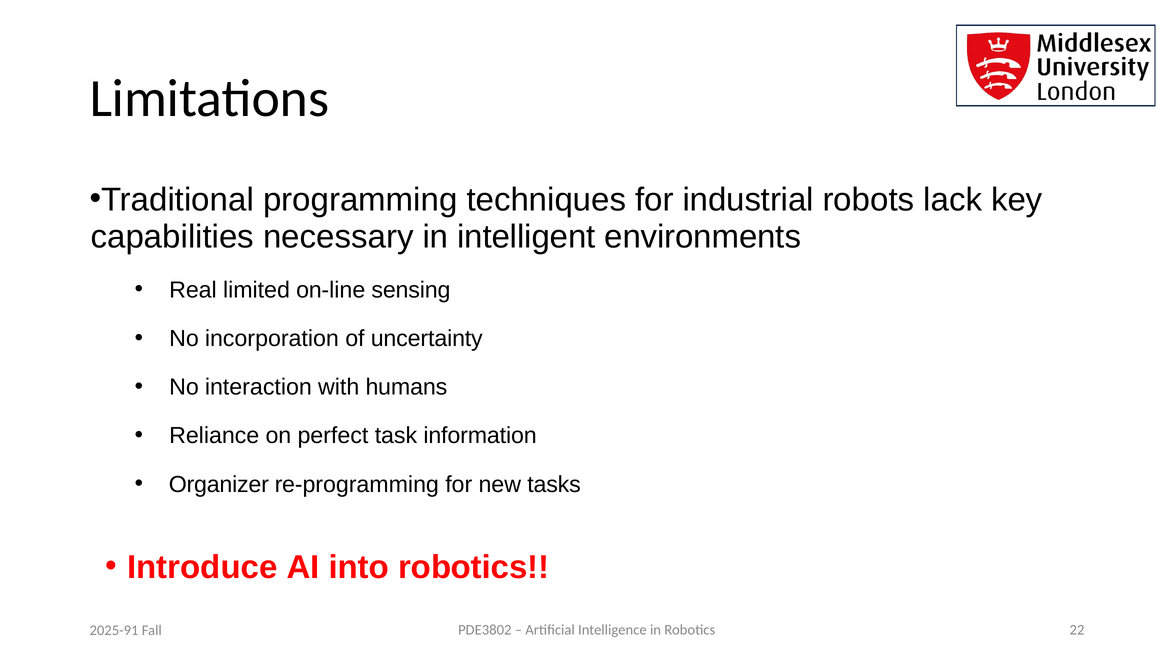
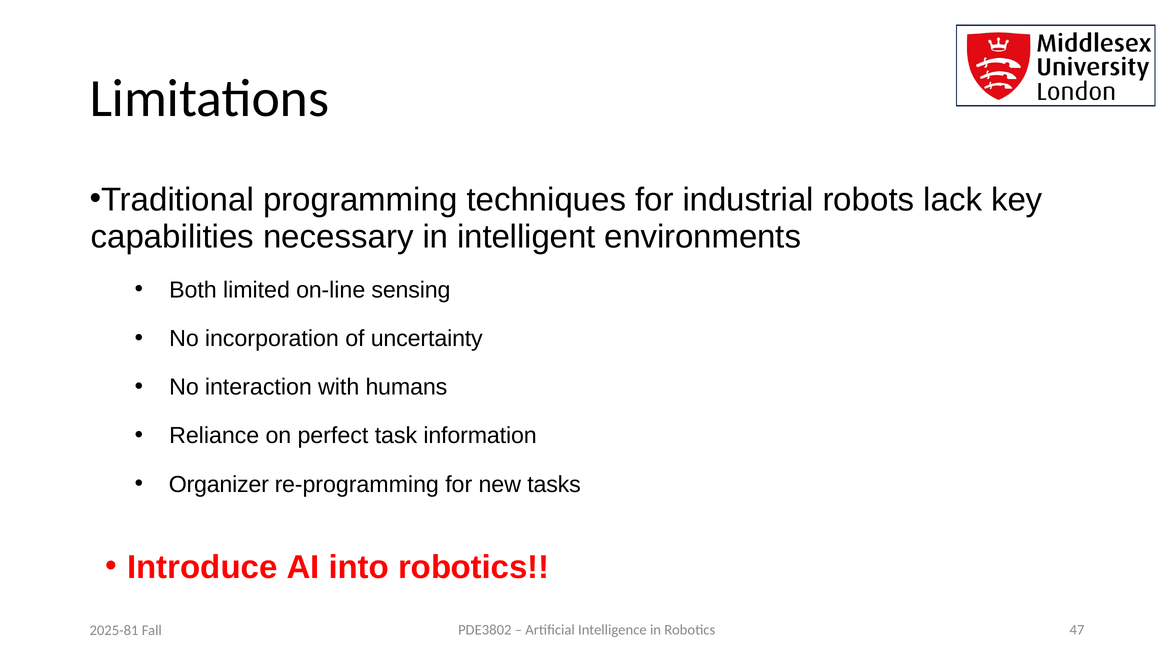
Real: Real -> Both (193, 290)
22: 22 -> 47 (1077, 631)
2025-91: 2025-91 -> 2025-81 (114, 631)
